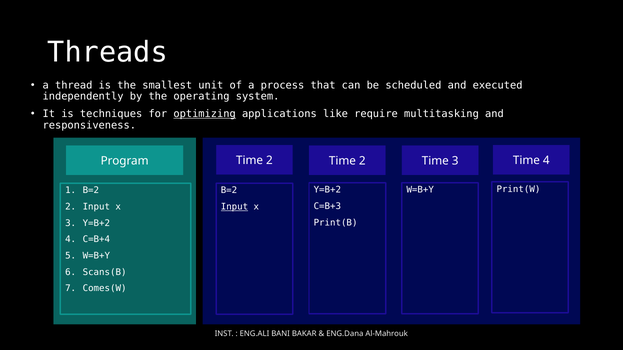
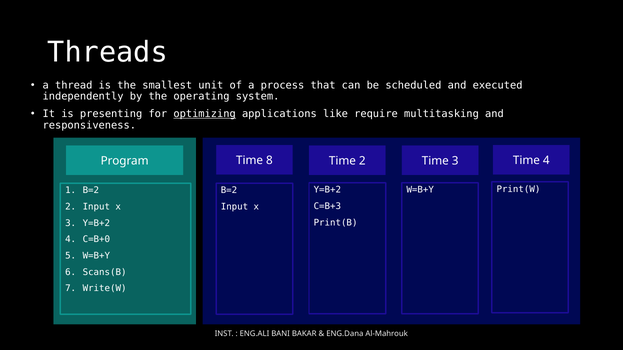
techniques: techniques -> presenting (111, 114)
2: 2 -> 8 (269, 161)
Input underline: present -> none (234, 207)
C=B+4: C=B+4 -> C=B+0 (96, 240)
Comes(W: Comes(W -> Write(W (105, 289)
